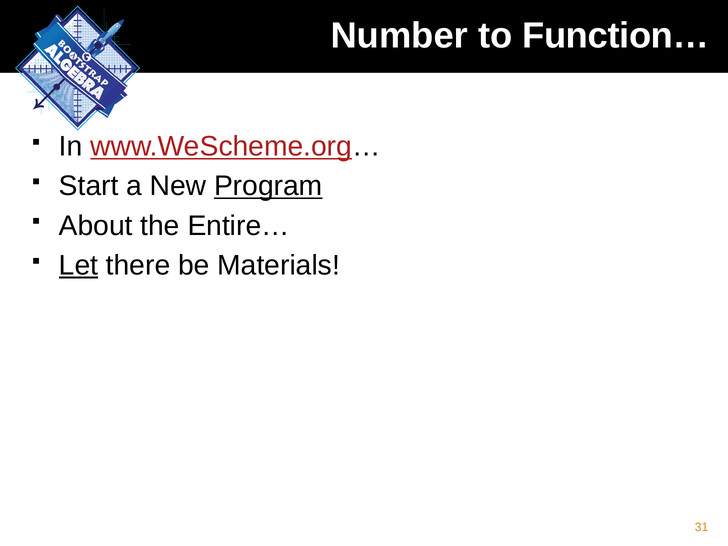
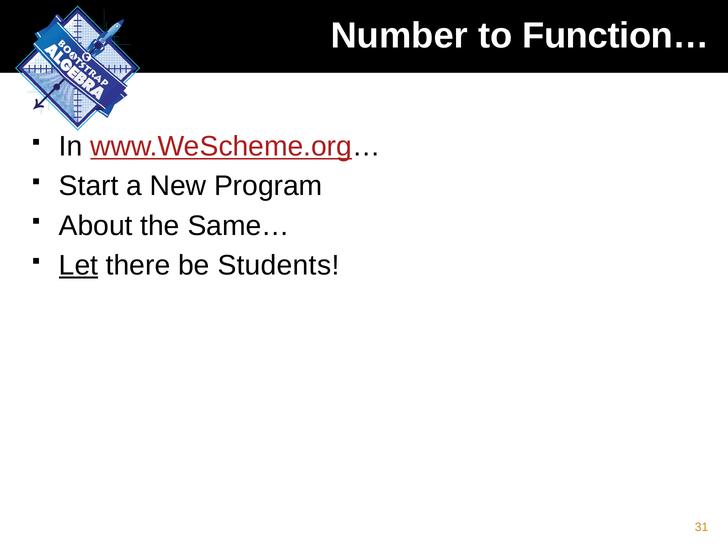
Program underline: present -> none (268, 186)
Entire…: Entire… -> Same… (239, 226)
Materials: Materials -> Students (278, 265)
